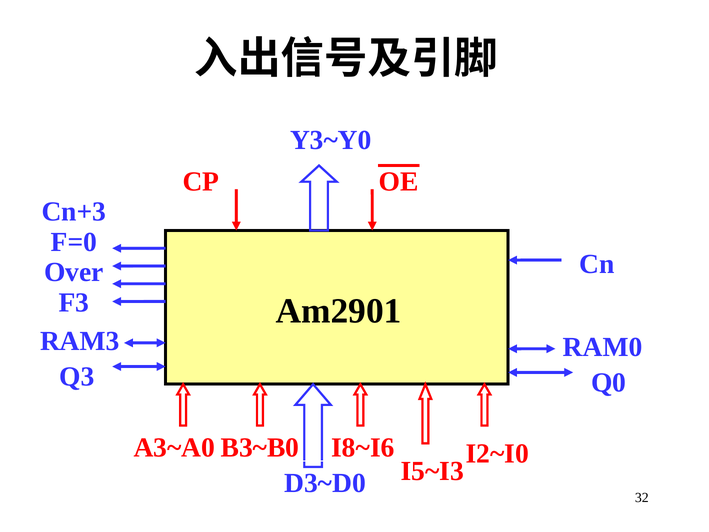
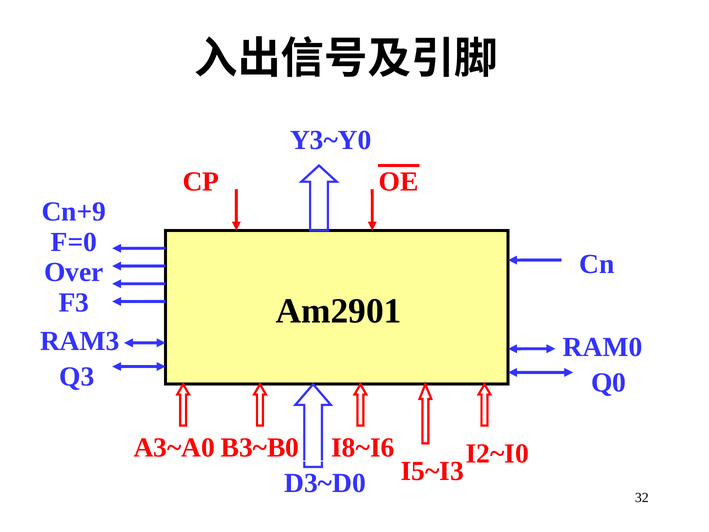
Cn+3: Cn+3 -> Cn+9 (74, 211)
